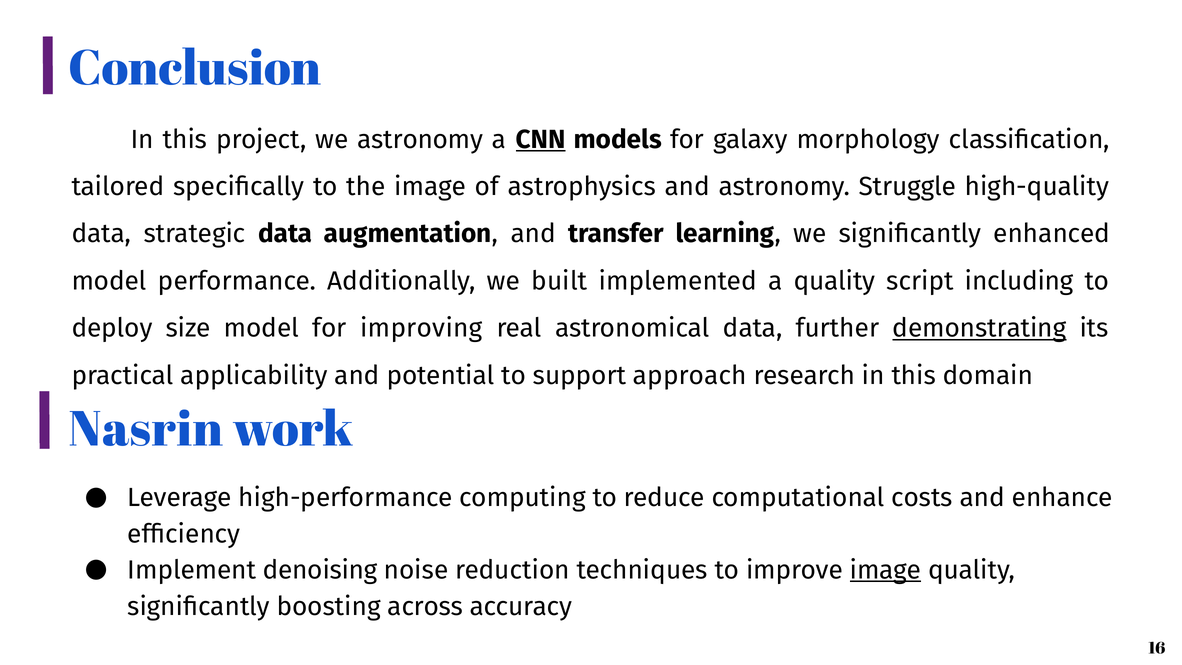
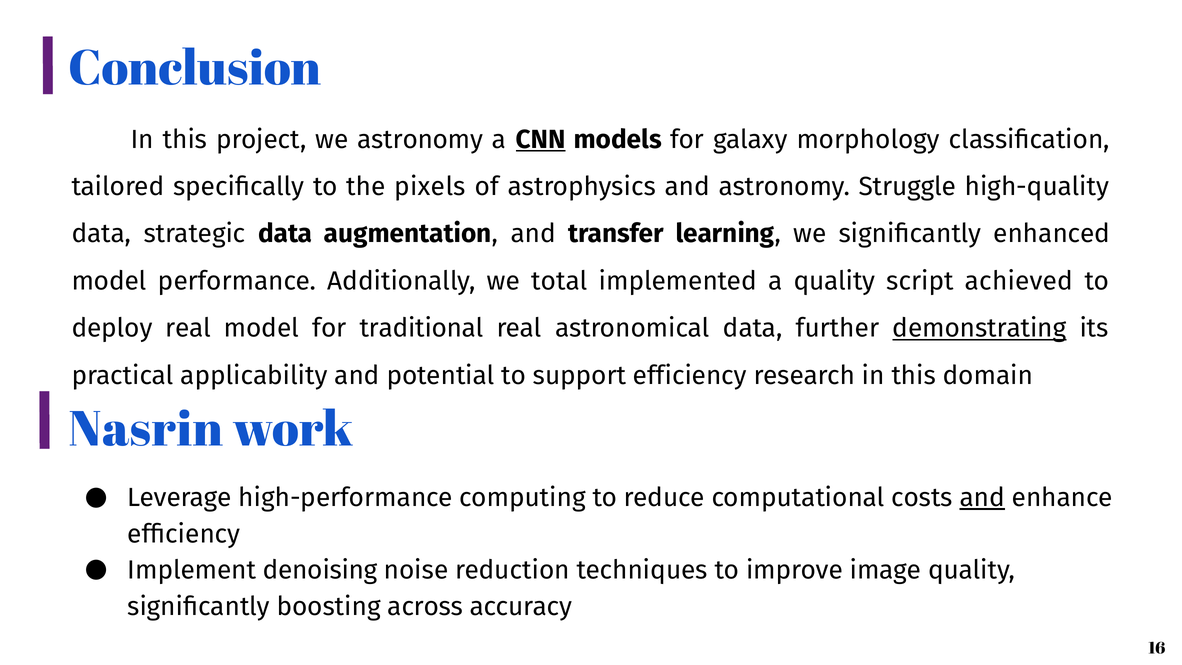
the image: image -> pixels (430, 187)
built: built -> total (559, 281)
including: including -> achieved (1019, 281)
deploy size: size -> real (188, 328)
improving: improving -> traditional (422, 328)
support approach: approach -> efficiency (690, 375)
and underline: none -> present (982, 498)
image underline: present -> none (886, 570)
